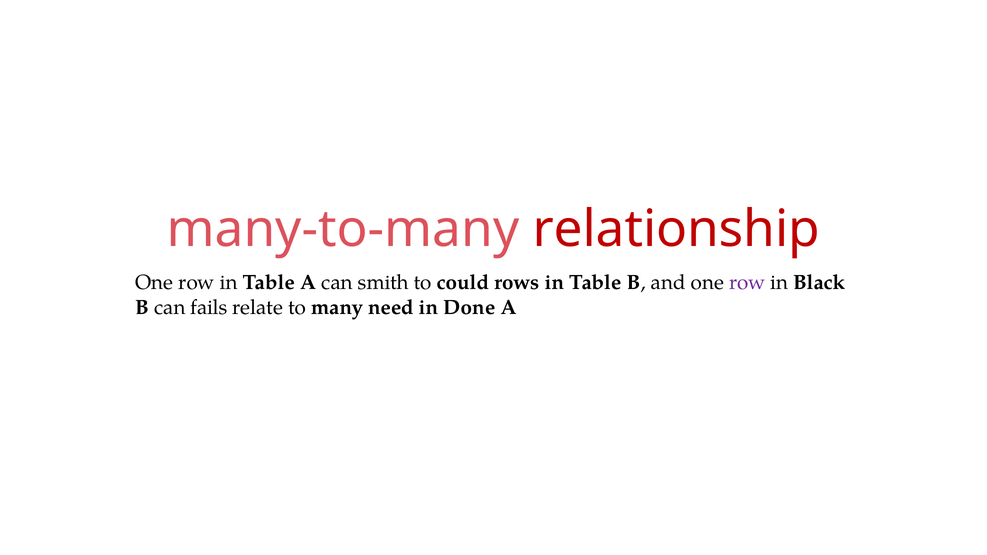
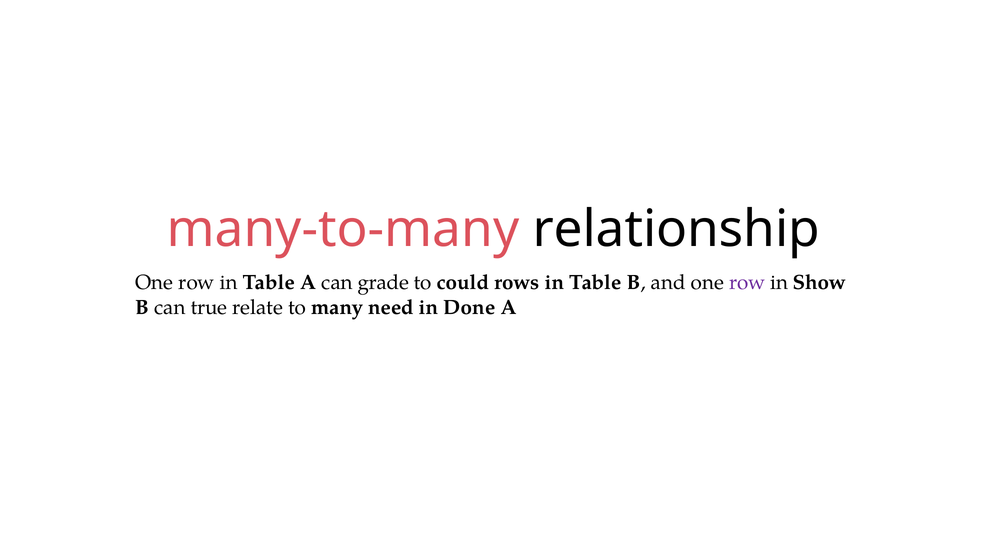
relationship colour: red -> black (676, 229)
smith: smith -> grade (383, 283)
Black: Black -> Show (819, 283)
fails: fails -> true (209, 307)
